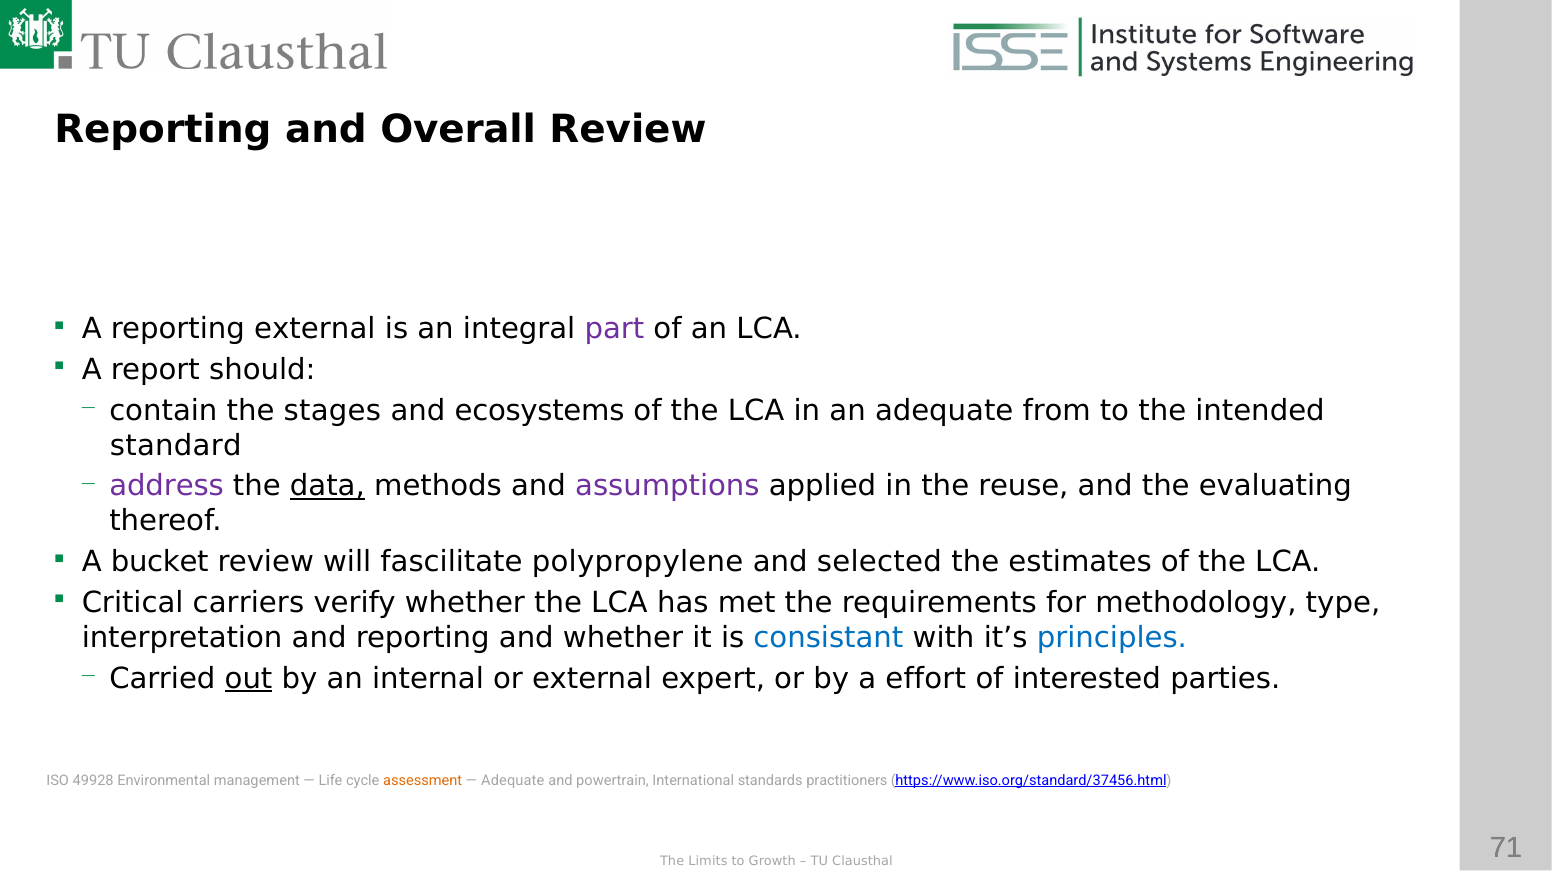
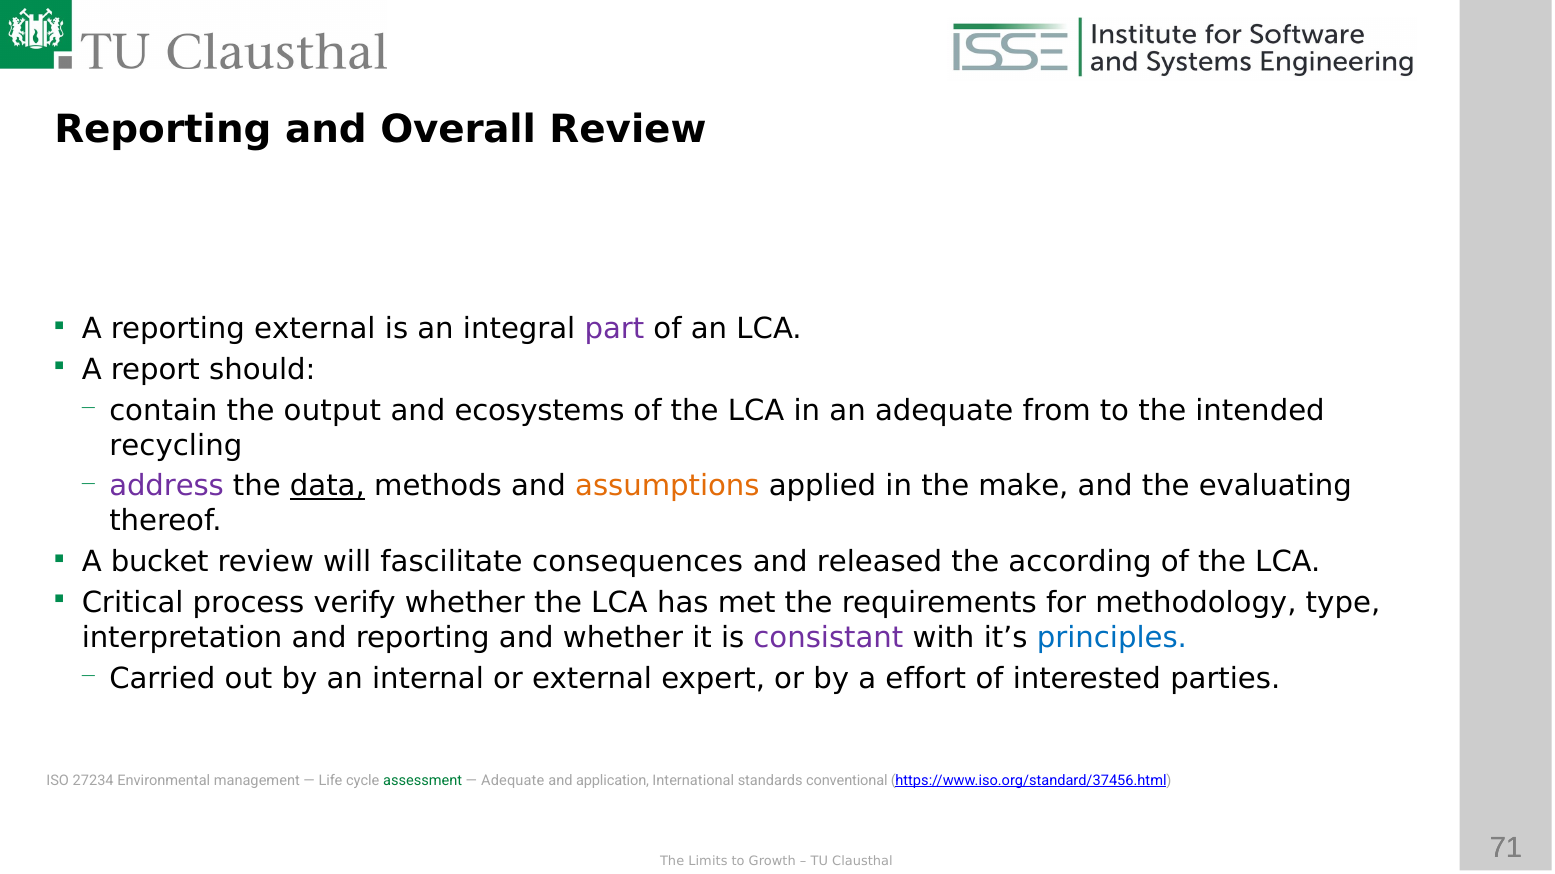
stages: stages -> output (332, 411)
standard: standard -> recycling (176, 446)
assumptions colour: purple -> orange (667, 487)
reuse: reuse -> make (1023, 487)
polypropylene: polypropylene -> consequences (638, 563)
selected: selected -> released (880, 563)
estimates: estimates -> according (1080, 563)
carriers: carriers -> process (249, 603)
consistant colour: blue -> purple (828, 638)
out underline: present -> none (249, 679)
49928: 49928 -> 27234 (93, 781)
assessment colour: orange -> green (423, 781)
powertrain: powertrain -> application (613, 781)
practitioners: practitioners -> conventional (847, 781)
